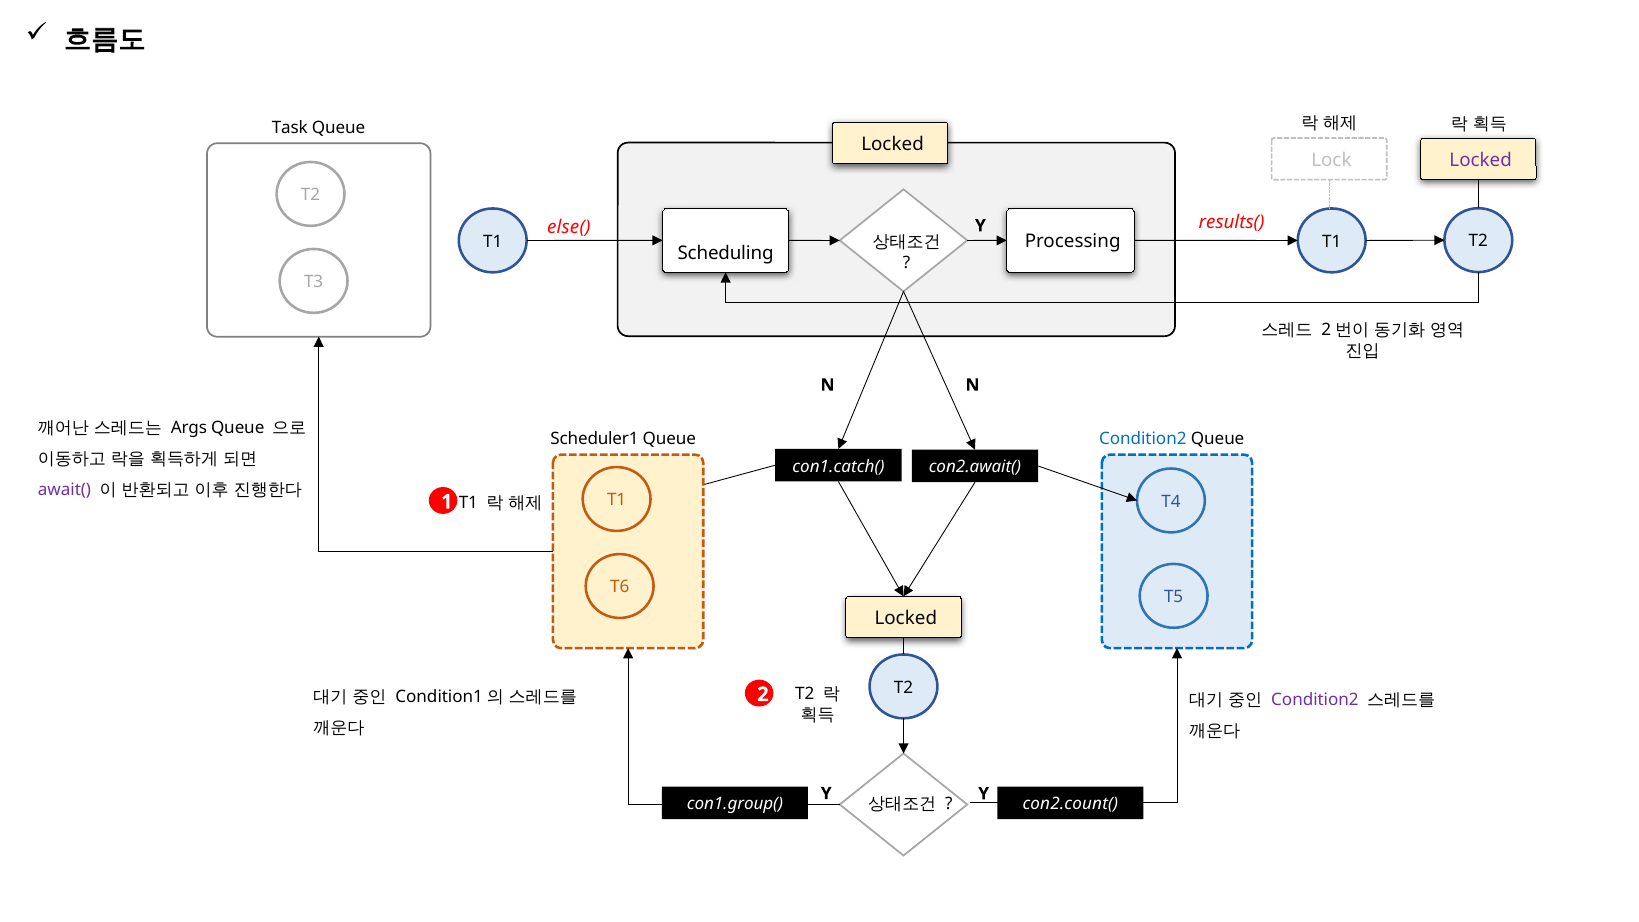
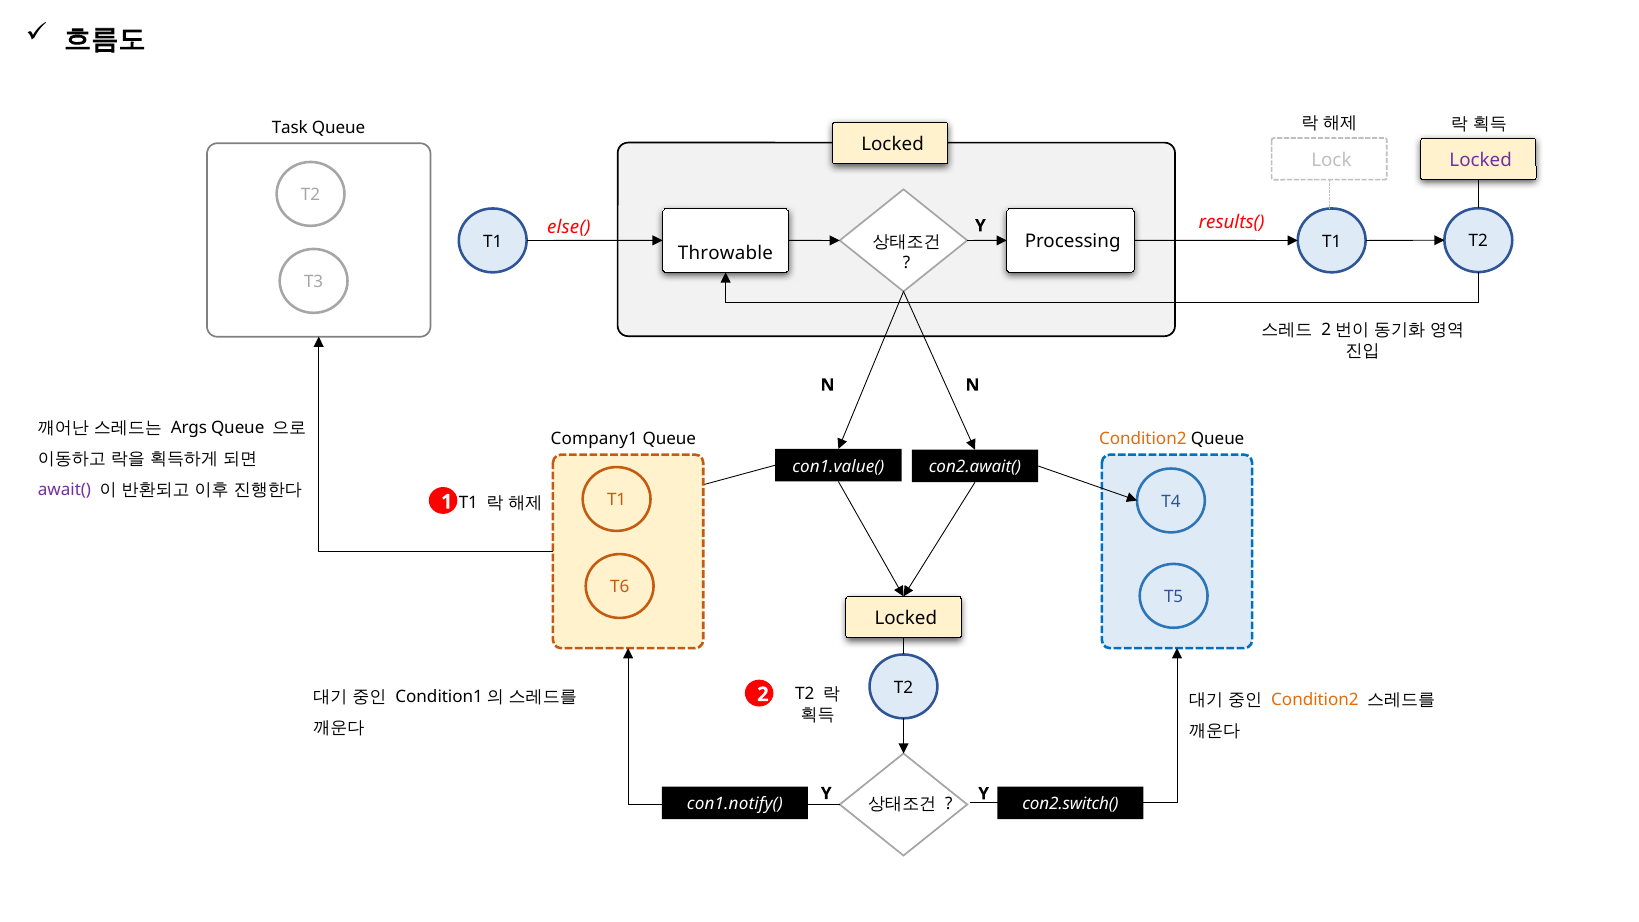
Scheduling: Scheduling -> Throwable (725, 253)
Condition2 colour: blue -> orange (1143, 439)
Scheduler1: Scheduler1 -> Company1 (594, 439)
con1.catch(: con1.catch( -> con1.value( (838, 466)
Condition2 colour: purple -> orange (1315, 700)
con1.group(: con1.group( -> con1.notify( (735, 804)
con2.count(: con2.count( -> con2.switch( (1071, 804)
